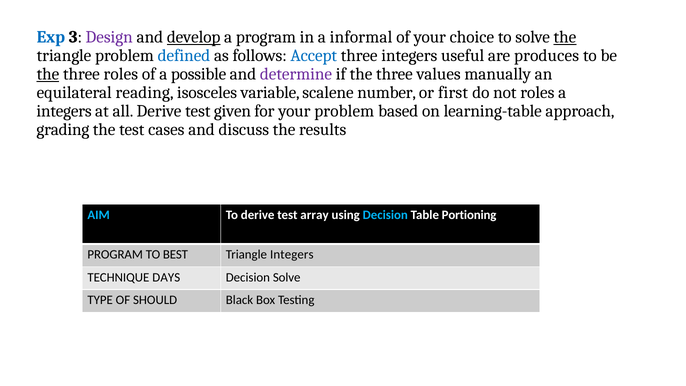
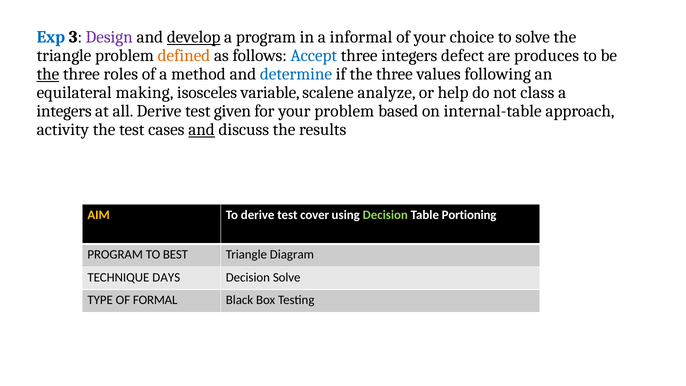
the underline: present -> none (565, 37)
defined colour: blue -> orange (184, 55)
useful: useful -> defect (463, 55)
possible: possible -> method (198, 74)
determine colour: purple -> blue (296, 74)
manually: manually -> following (498, 74)
reading: reading -> making (145, 92)
number: number -> analyze (387, 92)
first: first -> help (453, 92)
not roles: roles -> class (537, 92)
learning-table: learning-table -> internal-table (493, 111)
grading: grading -> activity (63, 129)
and underline: none -> present (202, 129)
AIM colour: light blue -> yellow (99, 215)
array: array -> cover (315, 215)
Decision colour: light blue -> light green (385, 215)
Triangle Integers: Integers -> Diagram (292, 254)
SHOULD: SHOULD -> FORMAL (155, 300)
